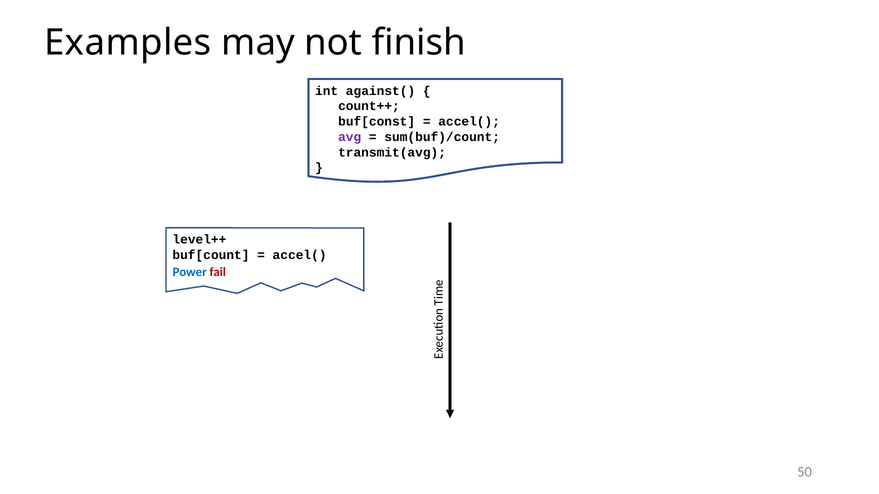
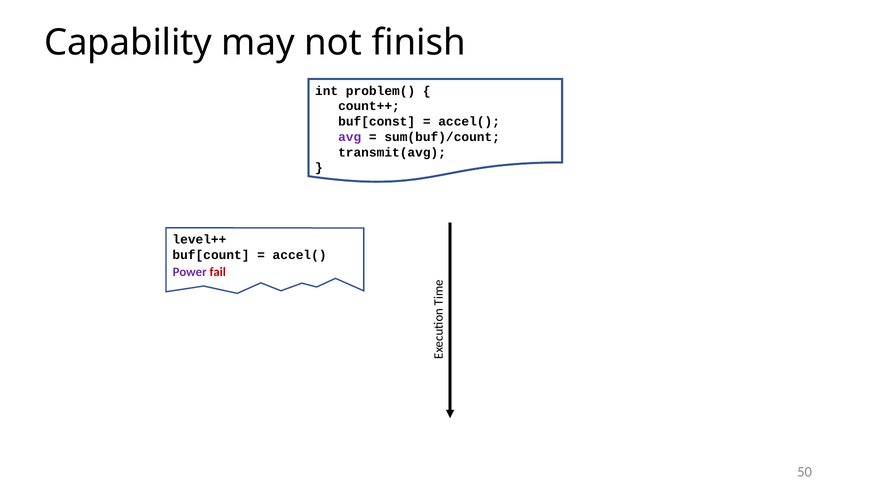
Examples: Examples -> Capability (128, 43)
against(: against( -> problem( (381, 91)
Power colour: blue -> purple (190, 272)
